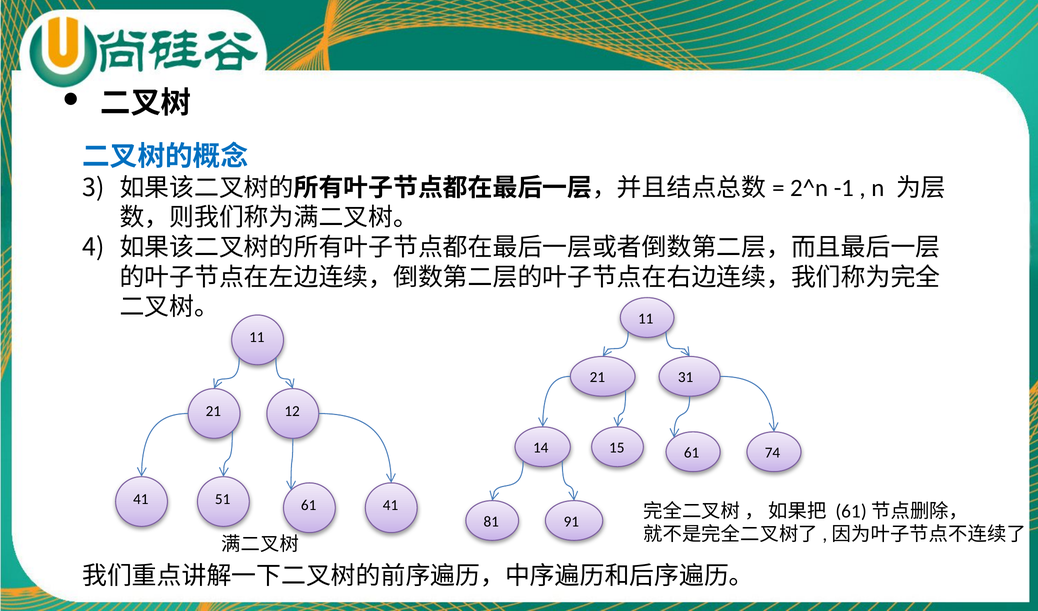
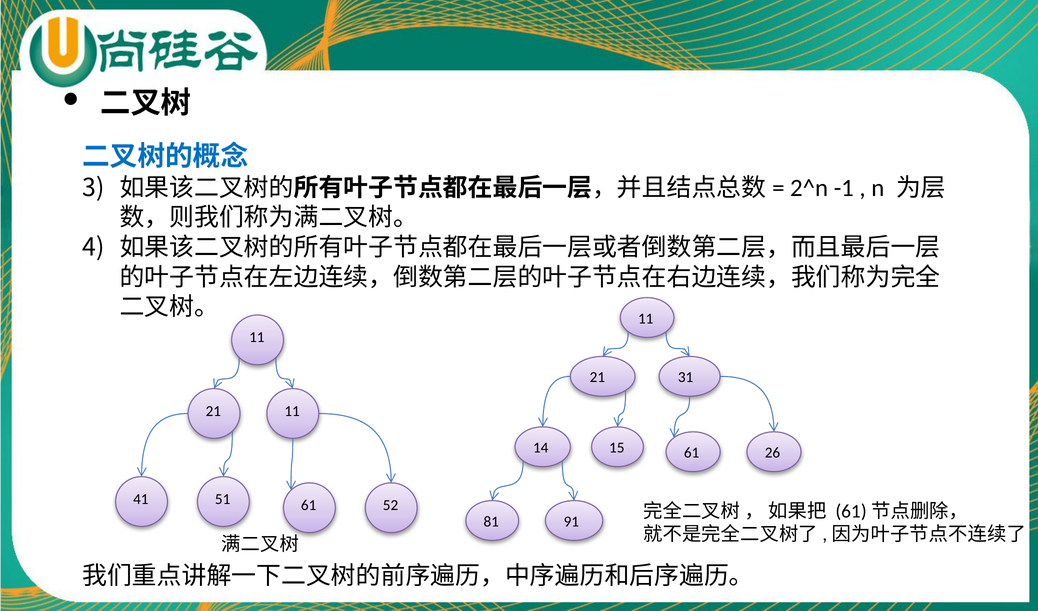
21 12: 12 -> 11 (292, 411)
74: 74 -> 26 (772, 453)
61 41: 41 -> 52 (391, 505)
